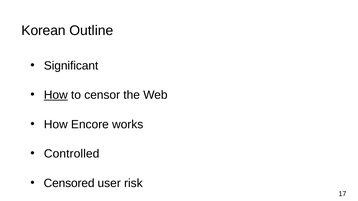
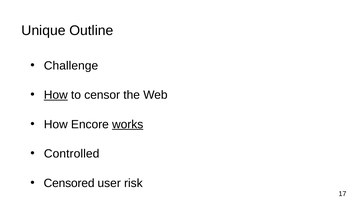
Korean: Korean -> Unique (43, 31)
Significant: Significant -> Challenge (71, 66)
works underline: none -> present (128, 125)
